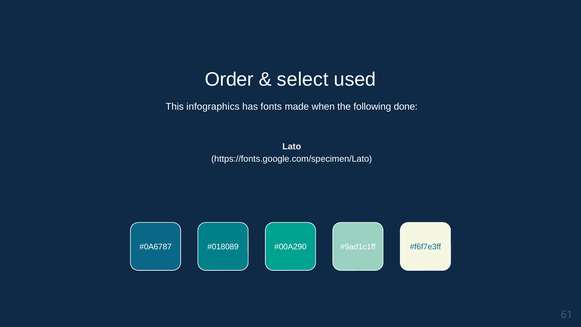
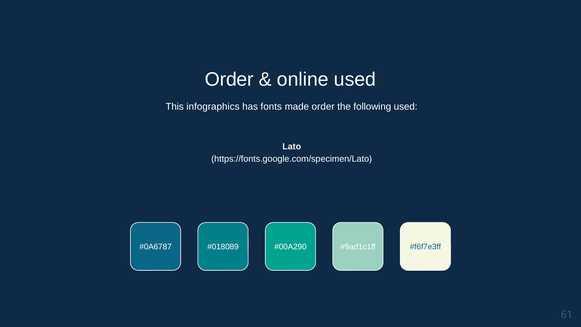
select: select -> online (303, 79)
made when: when -> order (323, 107)
following done: done -> used (406, 107)
